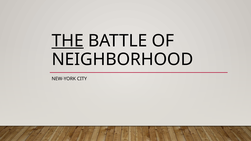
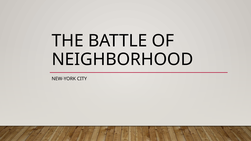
THE underline: present -> none (68, 41)
